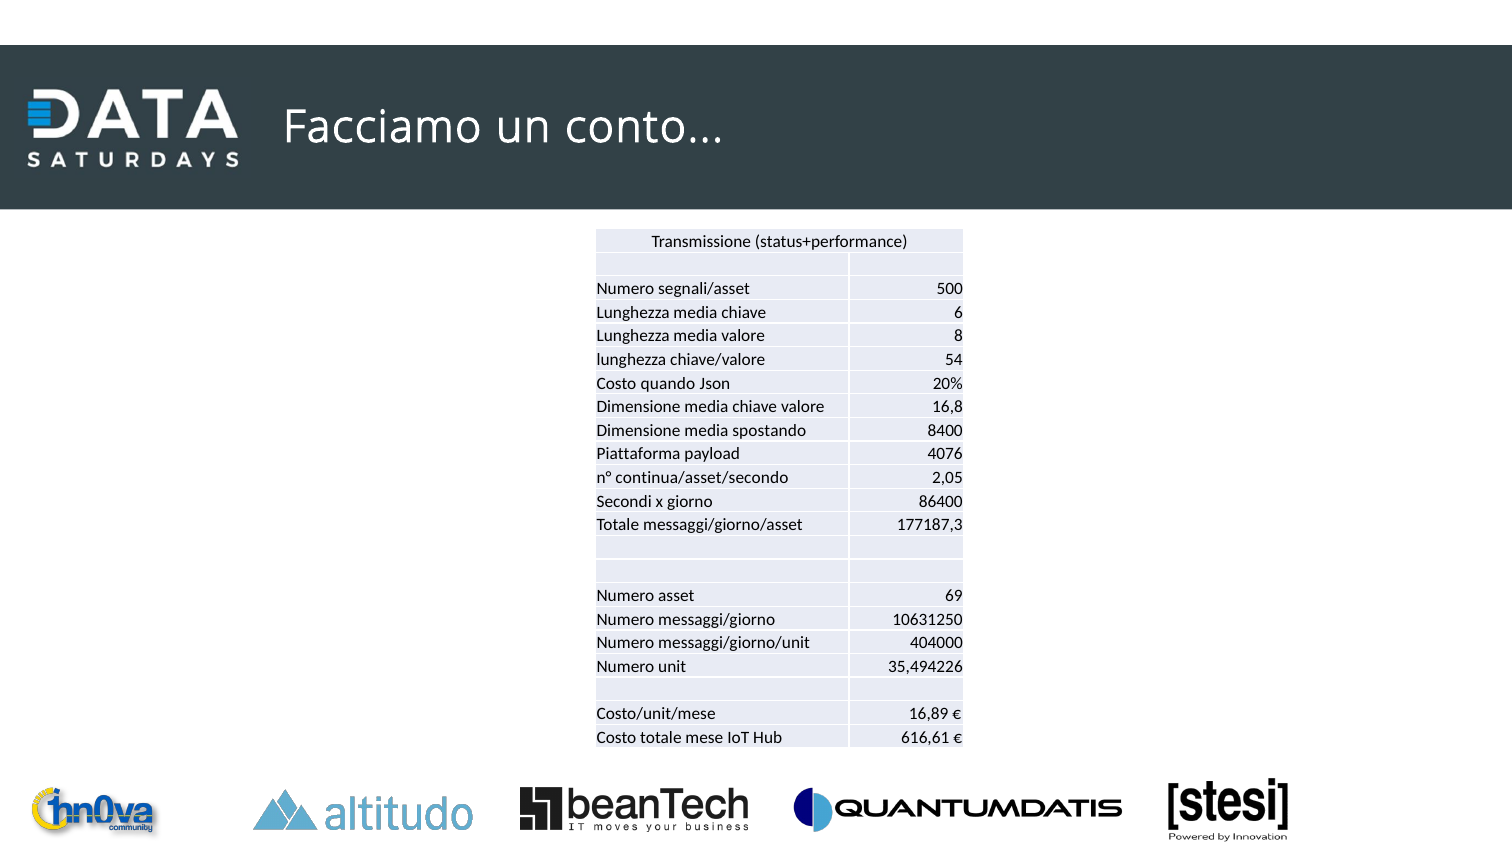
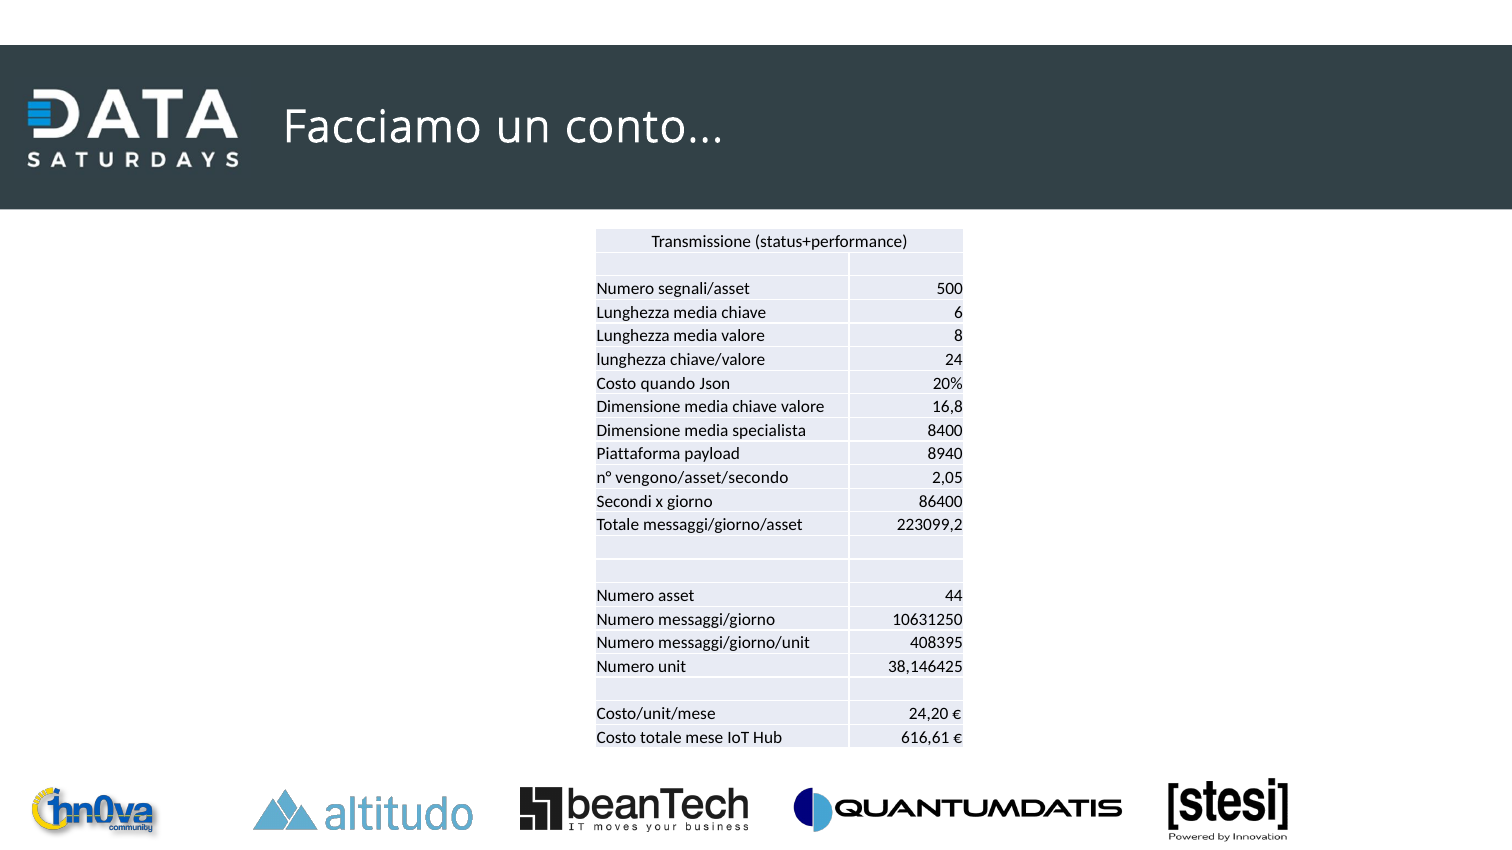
54: 54 -> 24 (954, 360)
spostando: spostando -> specialista (769, 431)
4076: 4076 -> 8940 (945, 454)
continua/asset/secondo: continua/asset/secondo -> vengono/asset/secondo (702, 478)
177187,3: 177187,3 -> 223099,2 (930, 525)
69: 69 -> 44 (954, 596)
404000: 404000 -> 408395 (936, 643)
35,494226: 35,494226 -> 38,146425 (925, 667)
16,89: 16,89 -> 24,20 (929, 714)
